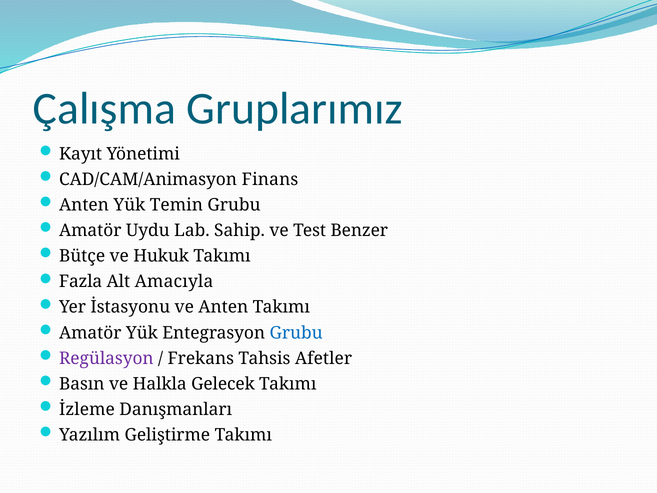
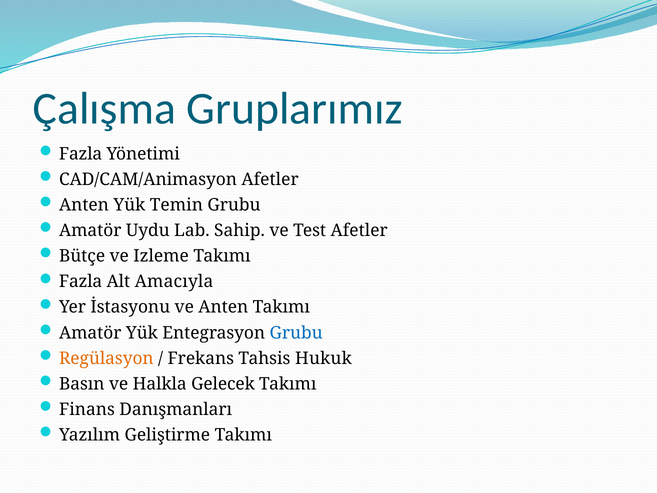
Kayıt: Kayıt -> Fazla (81, 154)
CAD/CAM/Animasyon Finans: Finans -> Afetler (270, 179)
Test Benzer: Benzer -> Afetler (359, 230)
Hukuk: Hukuk -> Izleme (161, 256)
Regülasyon colour: purple -> orange (106, 358)
Afetler: Afetler -> Hukuk (323, 358)
İzleme: İzleme -> Finans (87, 409)
